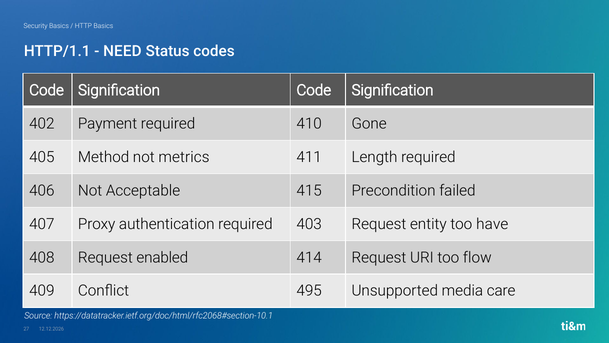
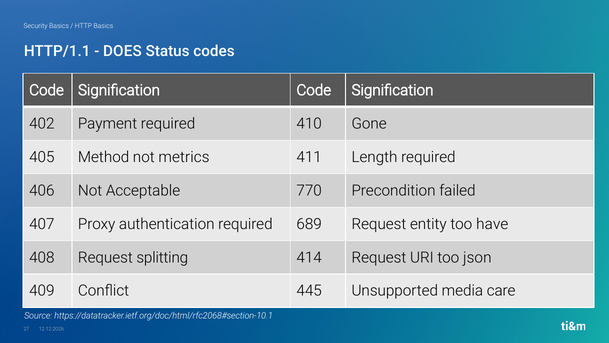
NEED: NEED -> DOES (122, 51)
415: 415 -> 770 (309, 190)
403: 403 -> 689 (309, 224)
enabled: enabled -> splitting (162, 257)
flow: flow -> json (477, 257)
495: 495 -> 445 (309, 291)
